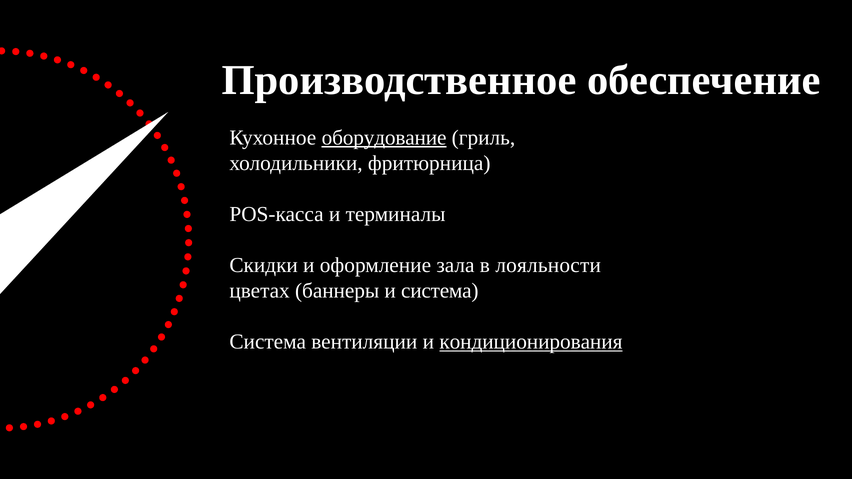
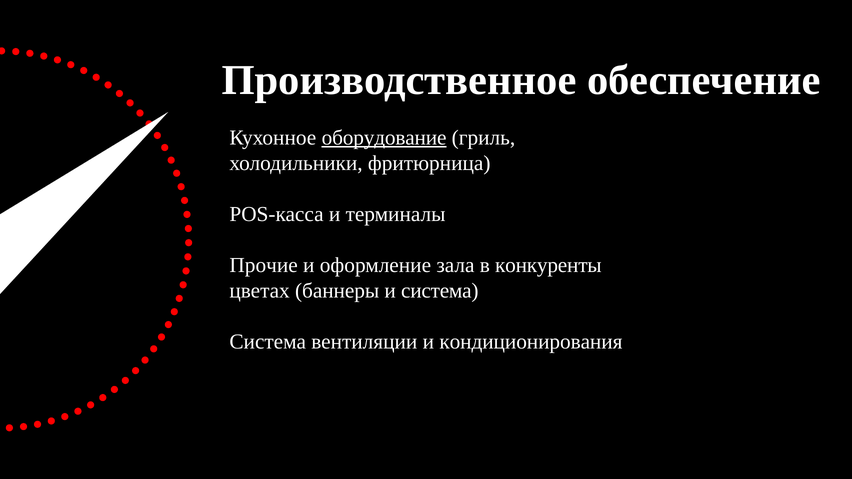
Скидки: Скидки -> Прочие (264, 265)
лояльности: лояльности -> конкуренты (548, 265)
кондиционирования underline: present -> none (531, 342)
